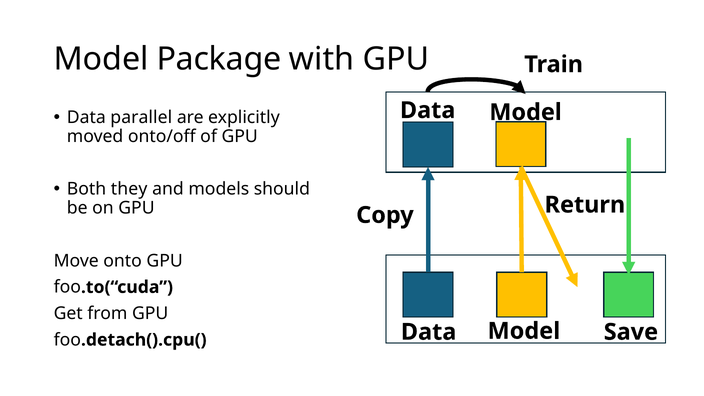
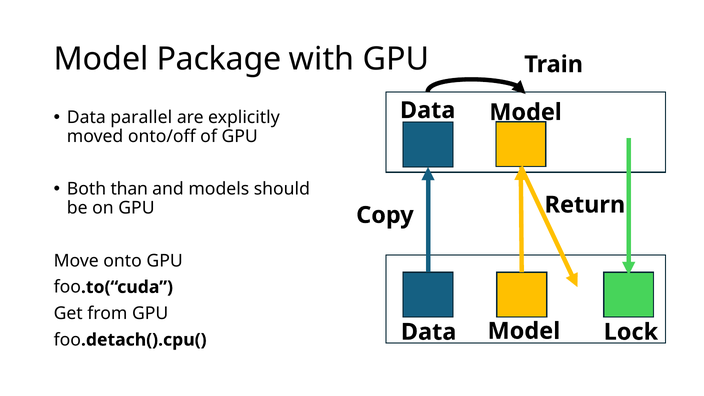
they: they -> than (129, 189)
Save: Save -> Lock (631, 332)
